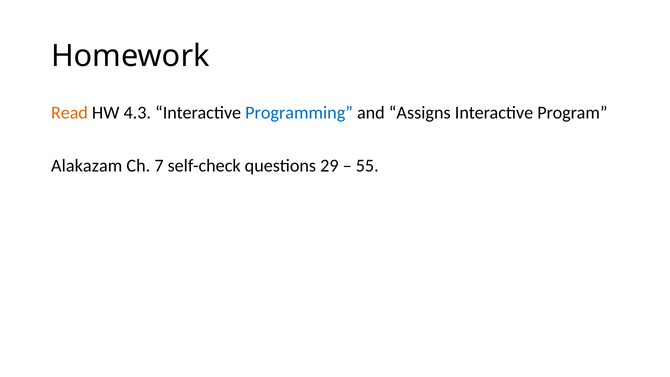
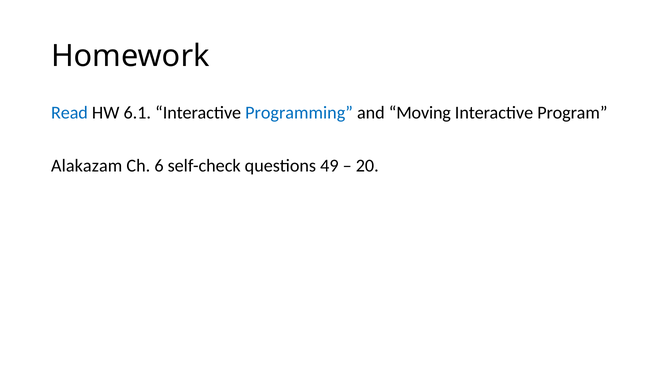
Read colour: orange -> blue (69, 113)
4.3: 4.3 -> 6.1 (137, 113)
Assigns: Assigns -> Moving (420, 113)
7: 7 -> 6 (159, 166)
29: 29 -> 49 (329, 166)
55: 55 -> 20 (367, 166)
